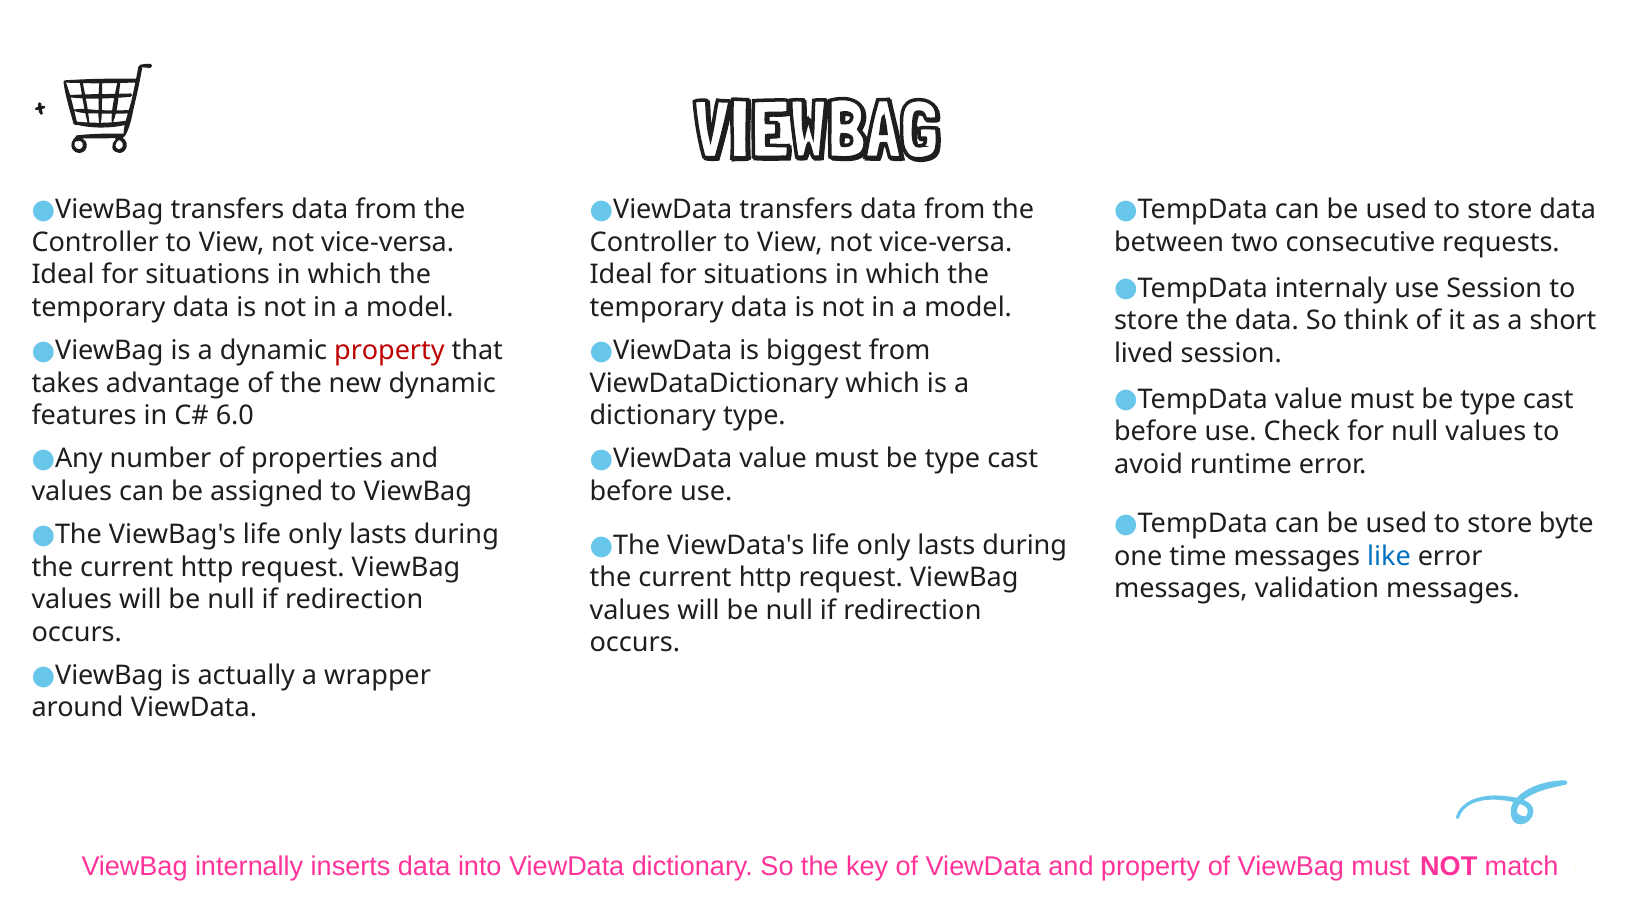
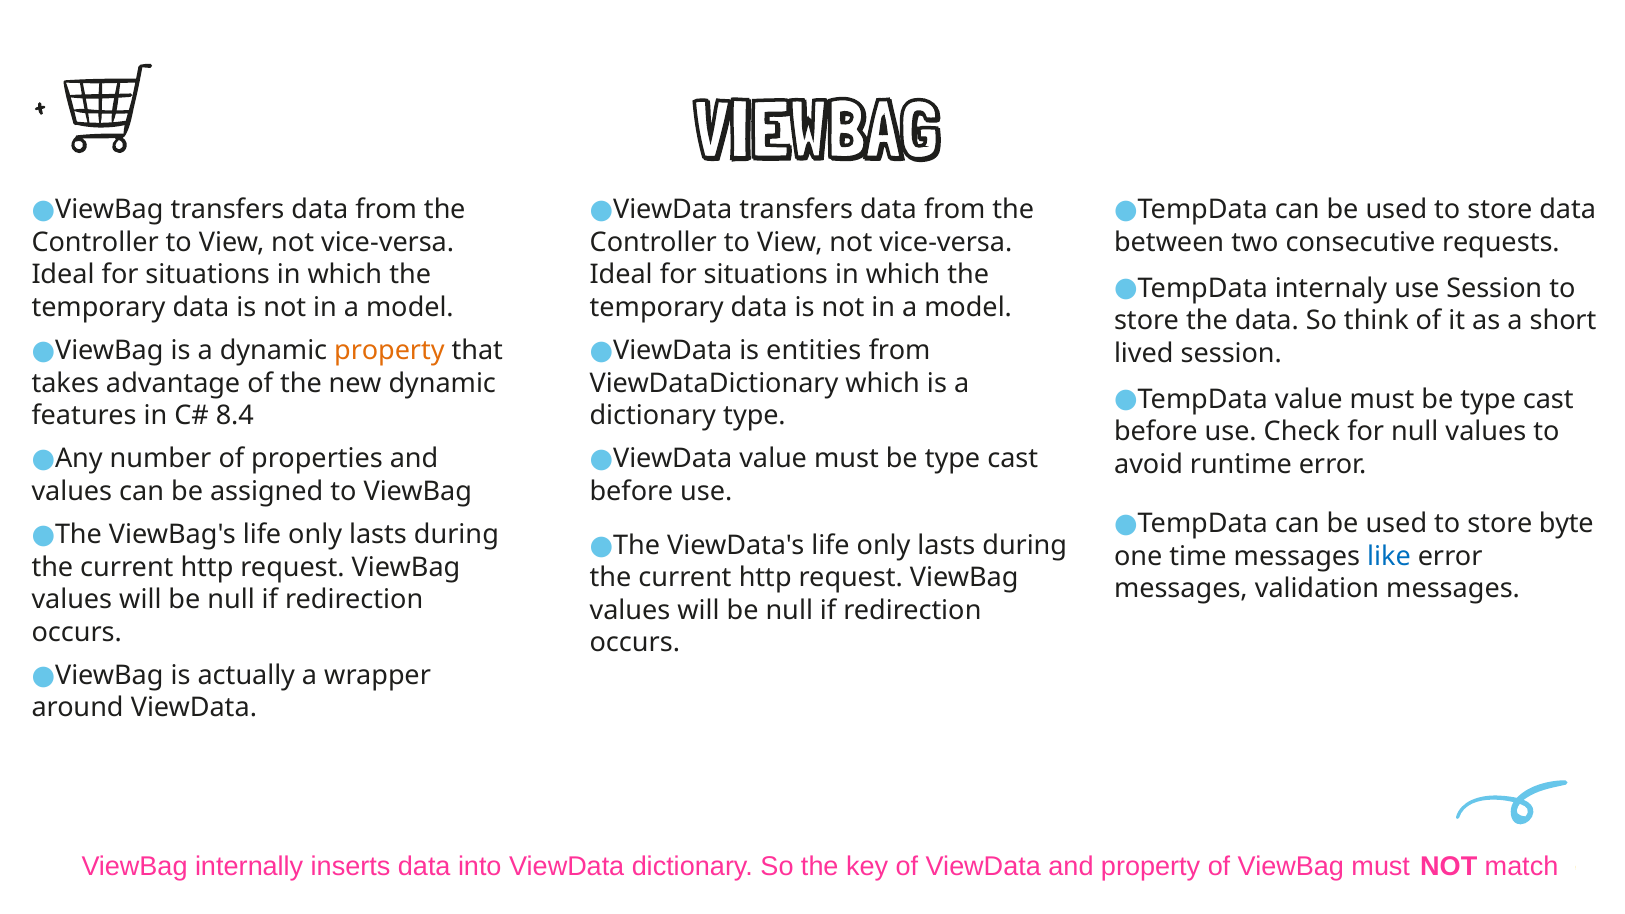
property colour: red -> orange (389, 351)
biggest: biggest -> entities (814, 351)
6.0: 6.0 -> 8.4 (235, 416)
